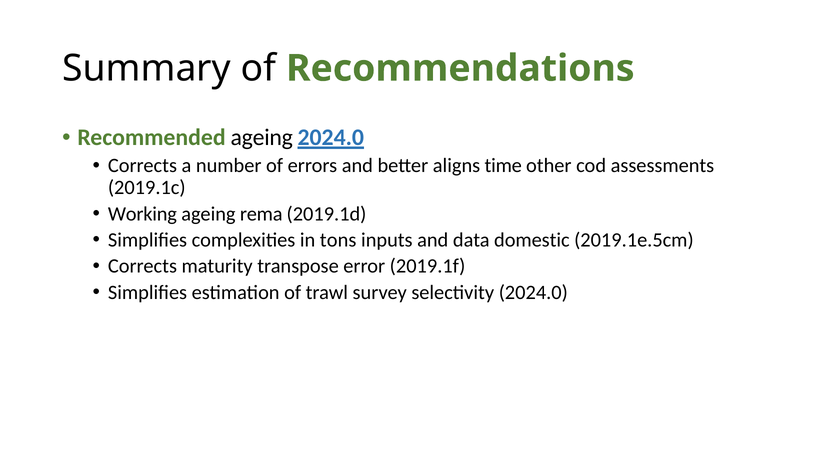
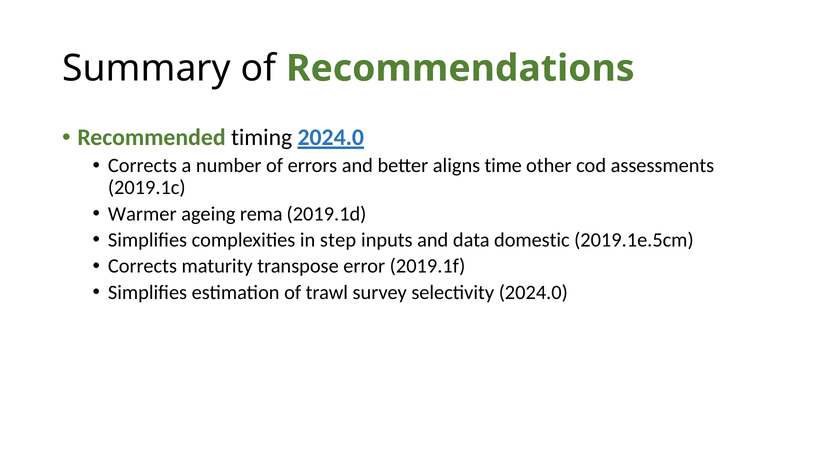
Recommended ageing: ageing -> timing (262, 138)
Working: Working -> Warmer (142, 214)
tons: tons -> step (338, 240)
